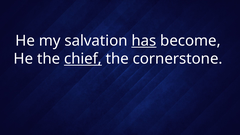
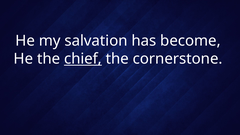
has underline: present -> none (144, 41)
